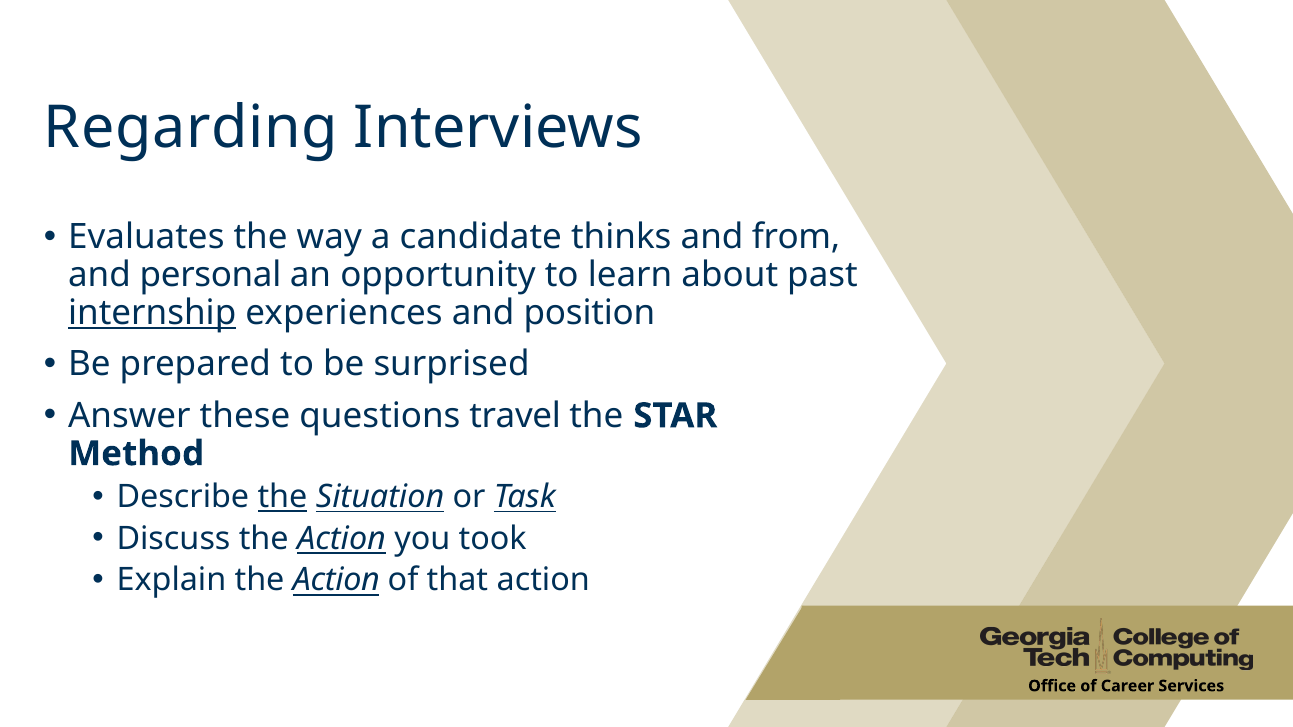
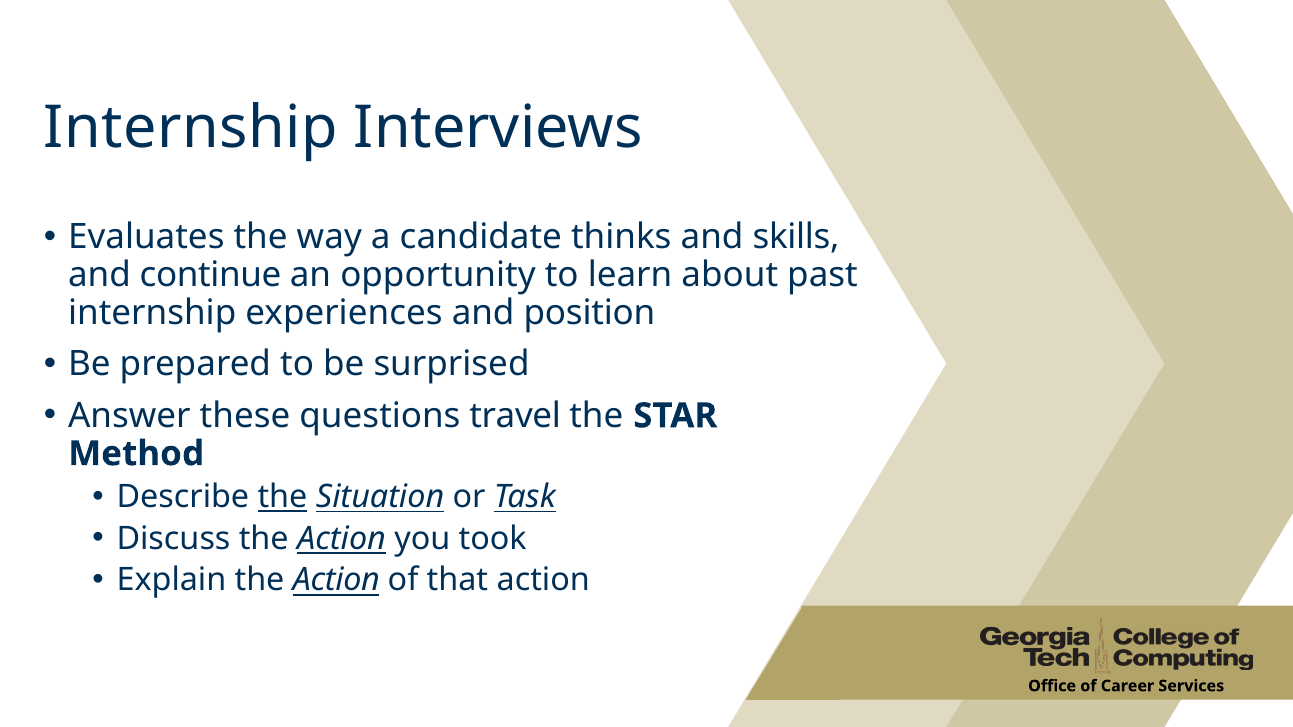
Regarding: Regarding -> Internship (191, 128)
from: from -> skills (796, 237)
personal: personal -> continue (211, 275)
internship underline: present -> none (152, 313)
